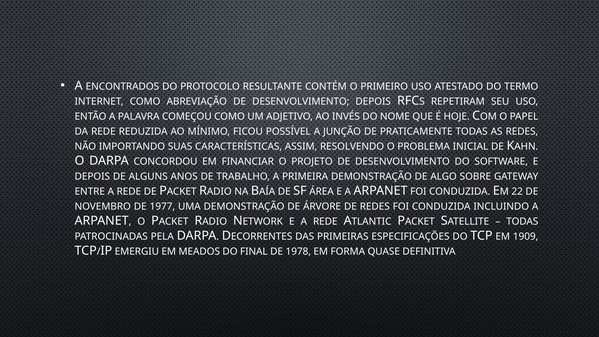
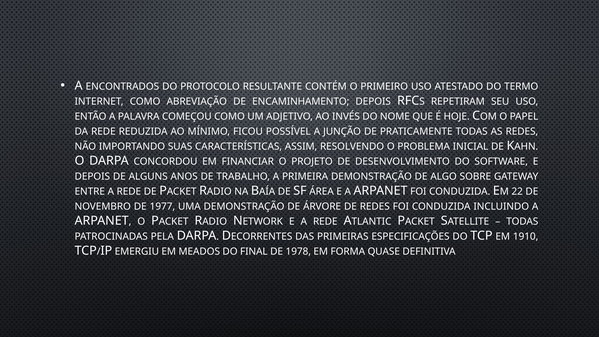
ABREVIAÇÃO DE DESENVOLVIMENTO: DESENVOLVIMENTO -> ENCAMINHAMENTO (301, 102)
1909: 1909 -> 1910 (526, 237)
